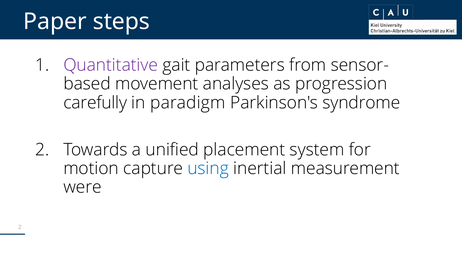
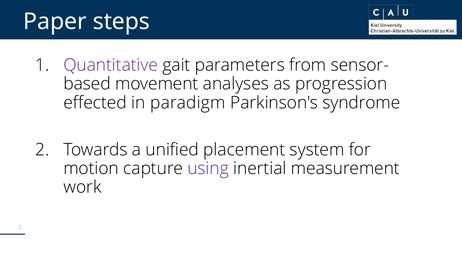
carefully: carefully -> effected (95, 103)
using colour: blue -> purple (208, 168)
were: were -> work (82, 187)
